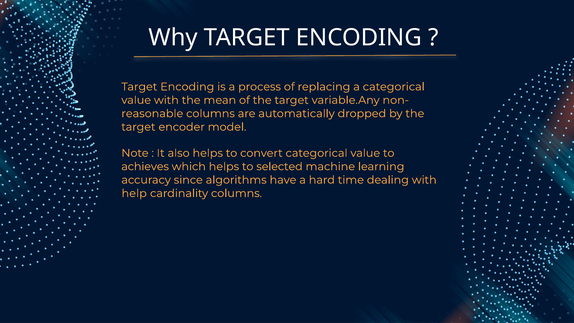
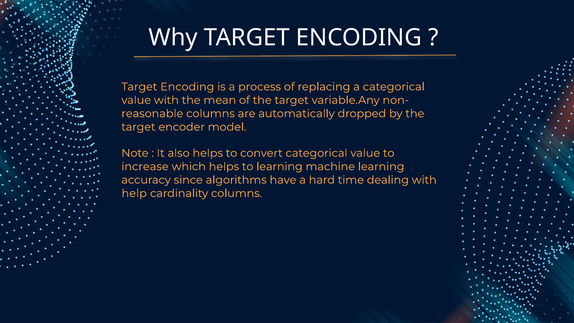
achieves: achieves -> increase (145, 166)
to selected: selected -> learning (279, 166)
